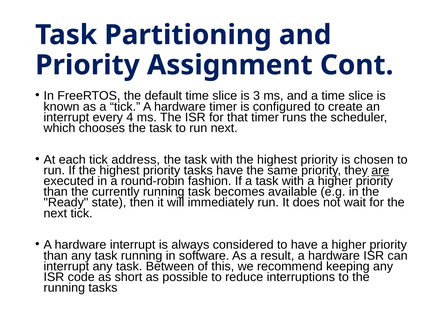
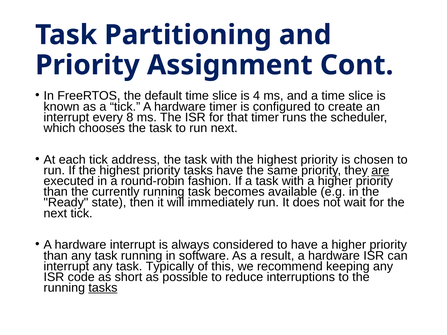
3: 3 -> 4 (257, 96)
4: 4 -> 8 (130, 117)
Between: Between -> Typically (170, 267)
tasks underline: none -> present (103, 288)
